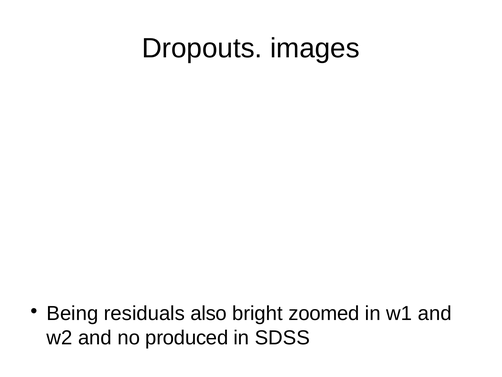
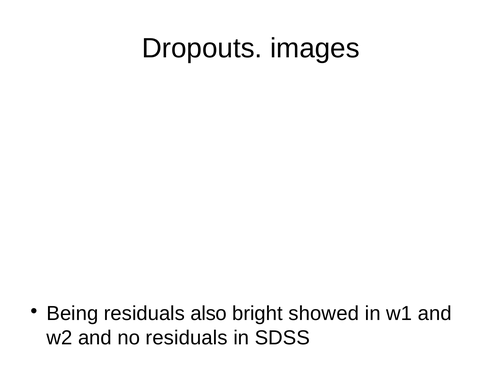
zoomed: zoomed -> showed (324, 313)
no produced: produced -> residuals (187, 337)
